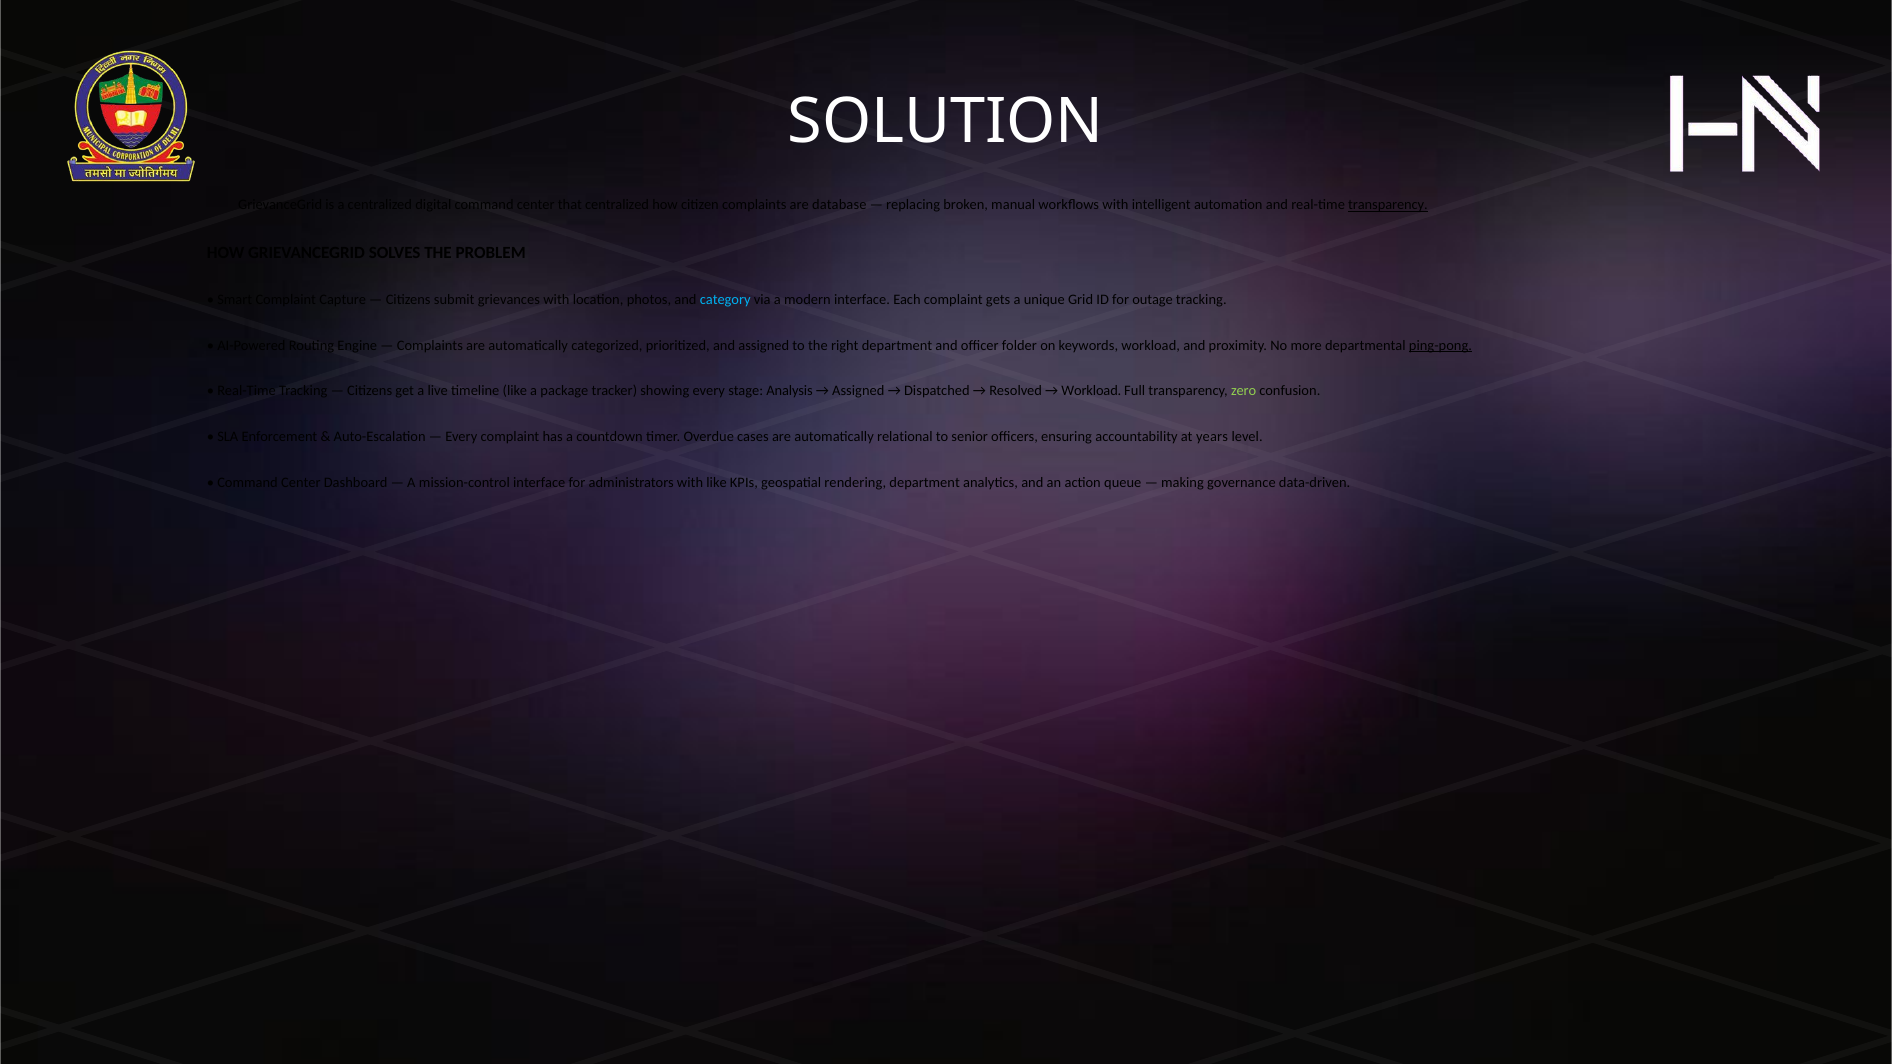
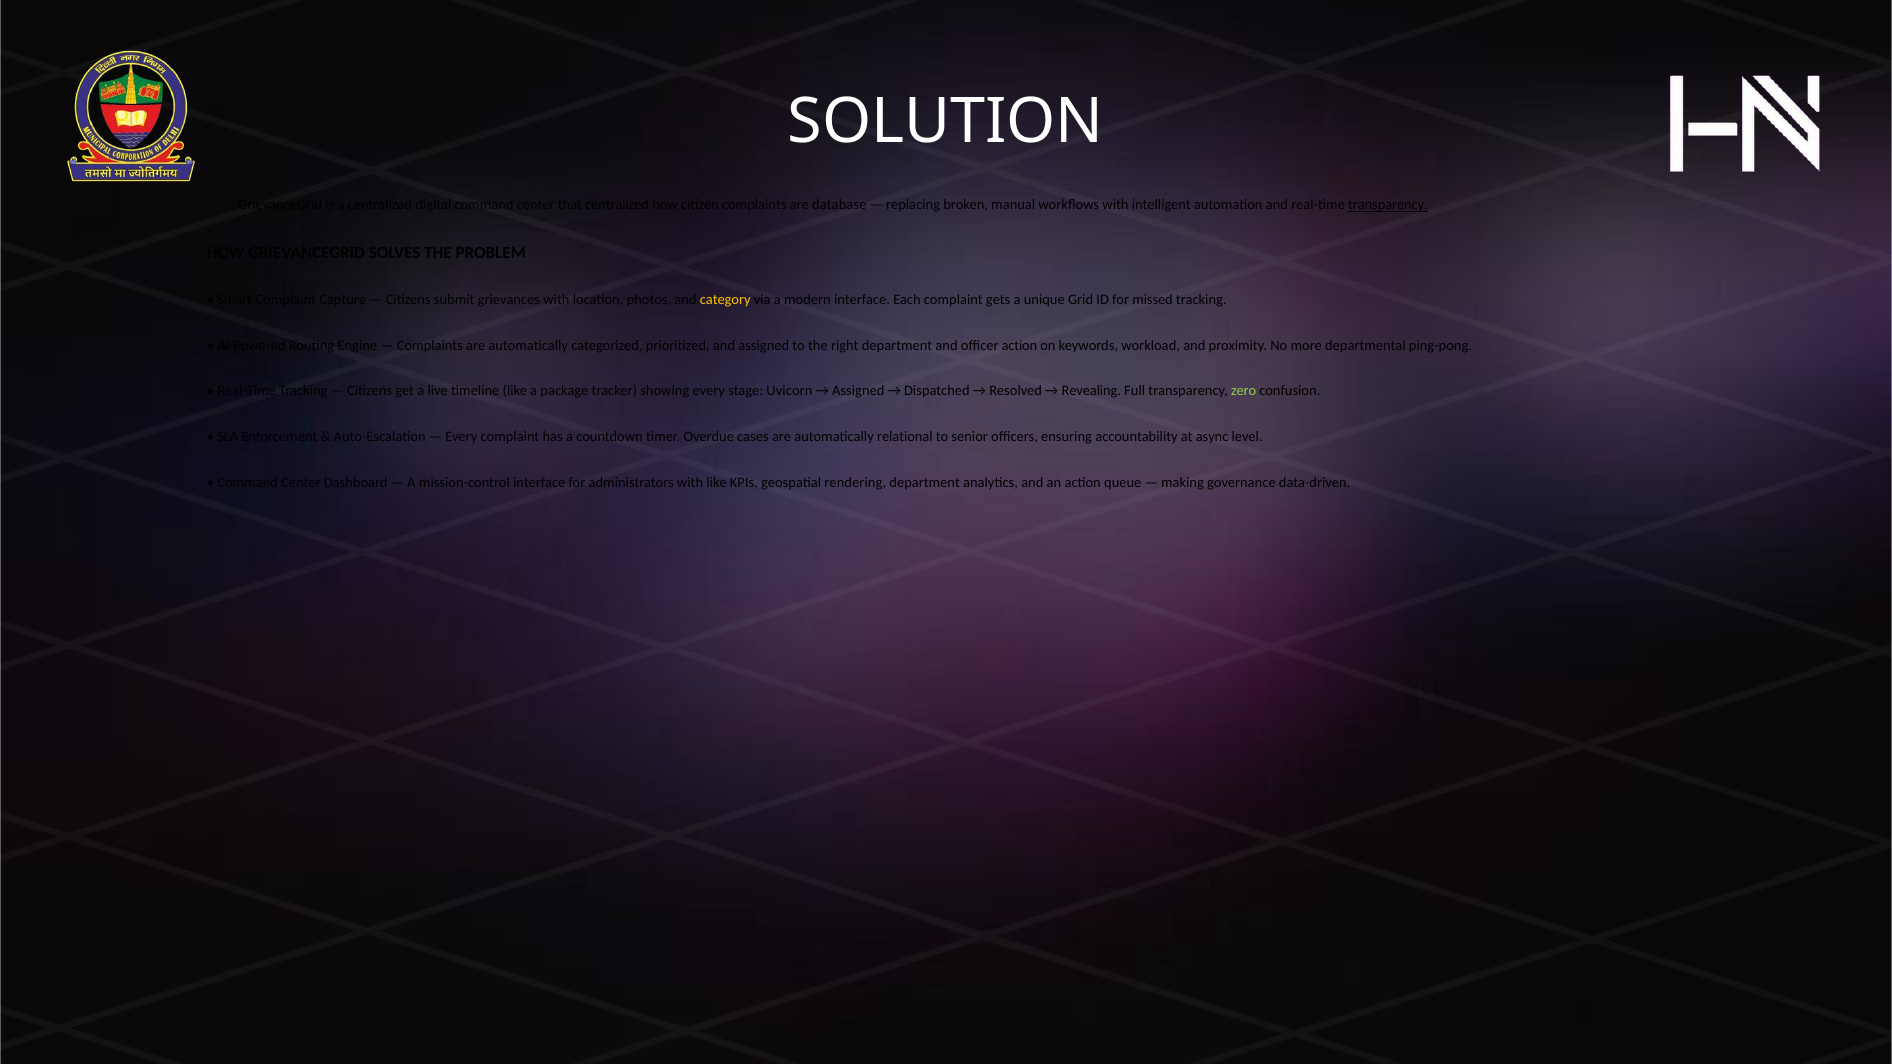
category colour: light blue -> yellow (725, 300)
outage: outage -> missed (1153, 300)
officer folder: folder -> action (1019, 345)
ping-pong underline: present -> none (1440, 345)
Analysis: Analysis -> Uvicorn (789, 391)
Workload: Workload -> Revealing (1091, 391)
years: years -> async (1212, 437)
